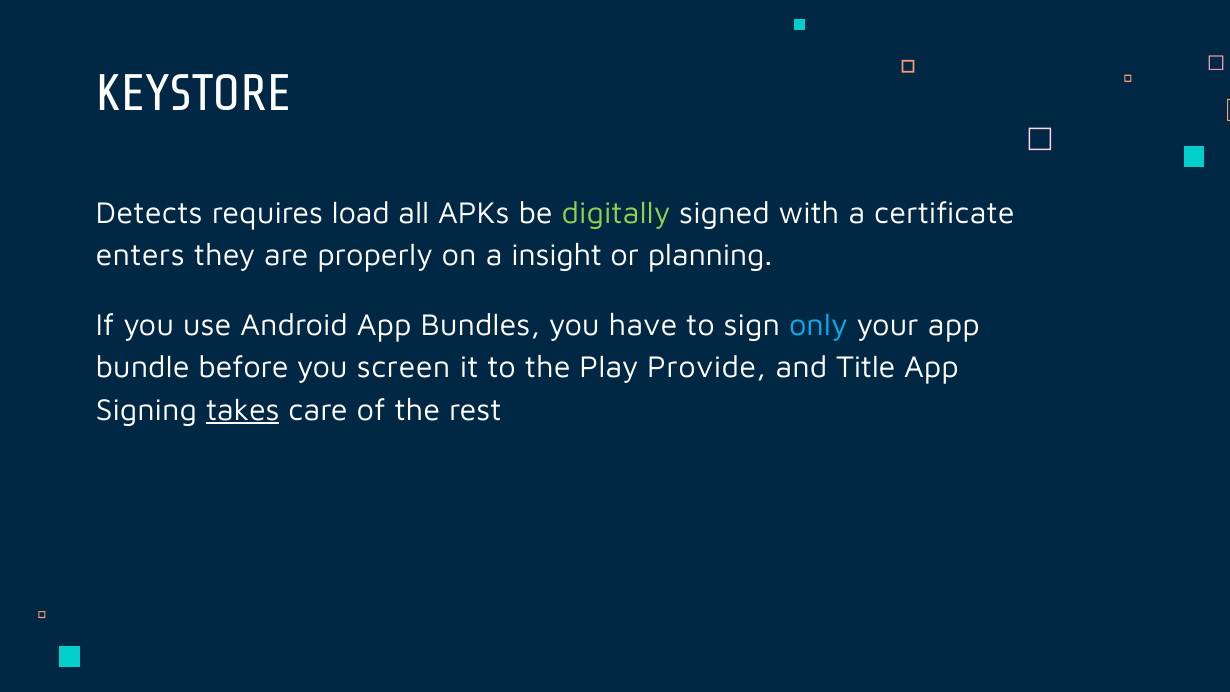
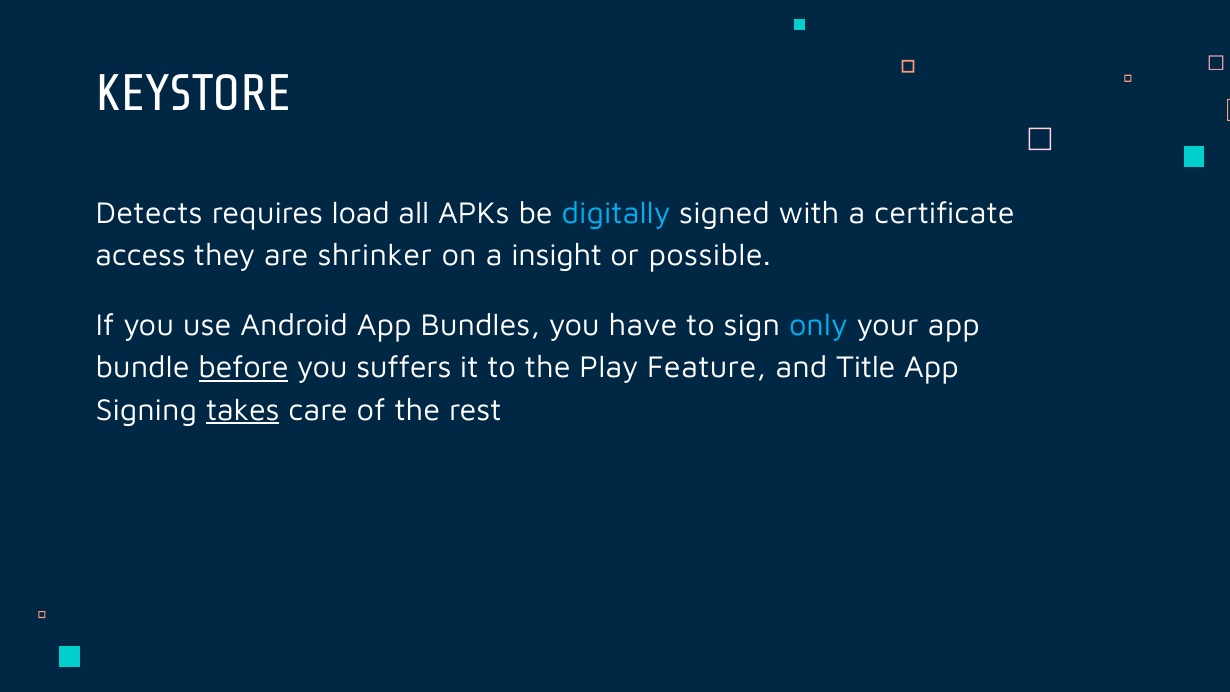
digitally colour: light green -> light blue (616, 213)
enters: enters -> access (140, 255)
properly: properly -> shrinker (375, 255)
planning: planning -> possible (710, 255)
before underline: none -> present (243, 368)
screen: screen -> suffers (404, 368)
Provide: Provide -> Feature (707, 368)
